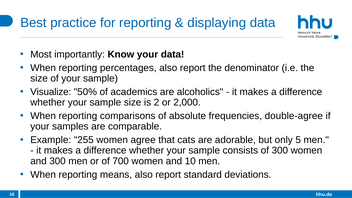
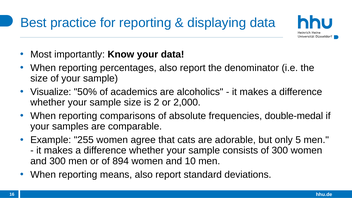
double-agree: double-agree -> double-medal (294, 116)
700: 700 -> 894 (121, 161)
